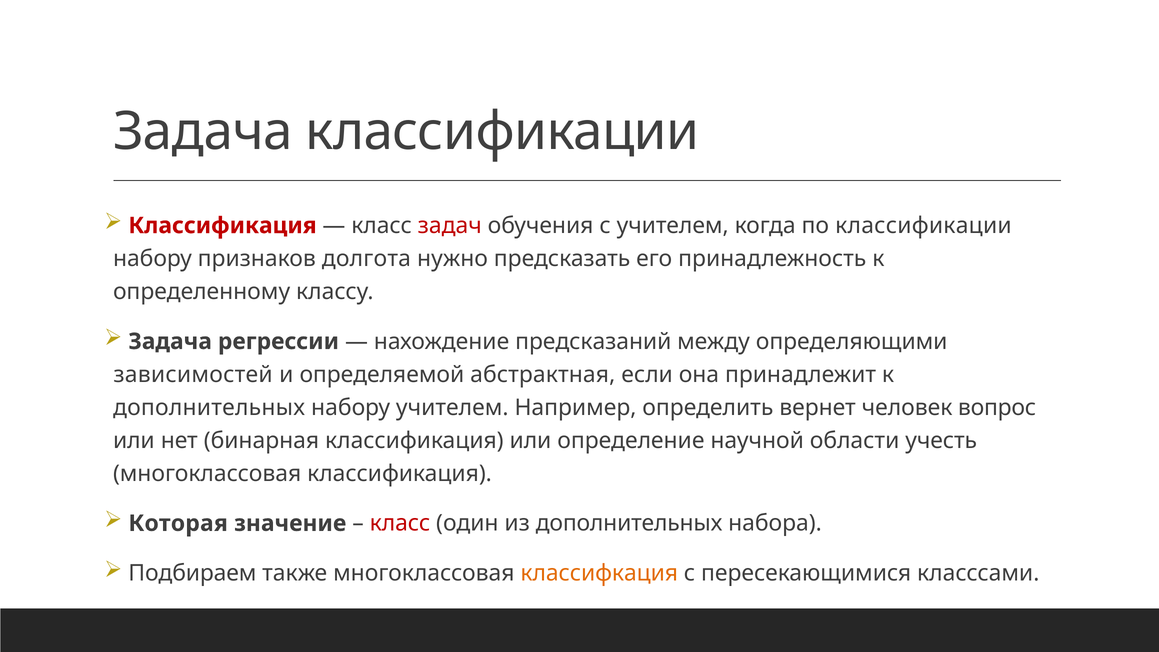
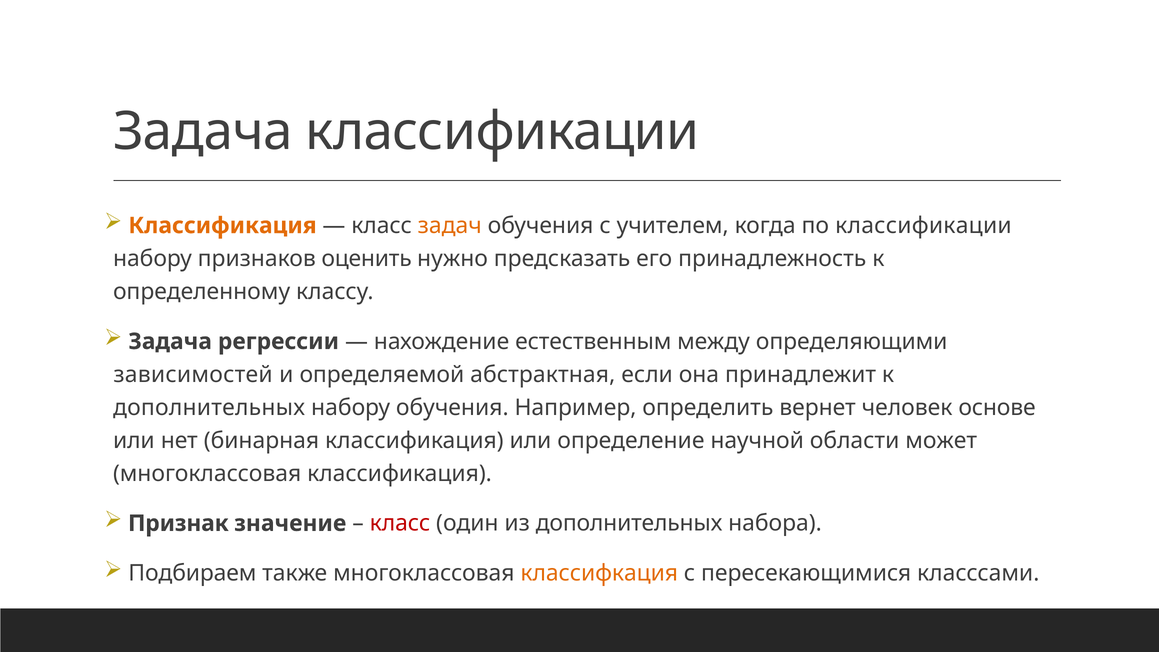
Классификация colour: red -> orange (222, 226)
задач colour: red -> orange (450, 226)
долгота: долгота -> оценить (367, 259)
предсказаний: предсказаний -> естественным (593, 341)
набору учителем: учителем -> обучения (452, 407)
вопрос: вопрос -> основе (997, 407)
учесть: учесть -> может (941, 440)
Которая: Которая -> Признак (178, 523)
